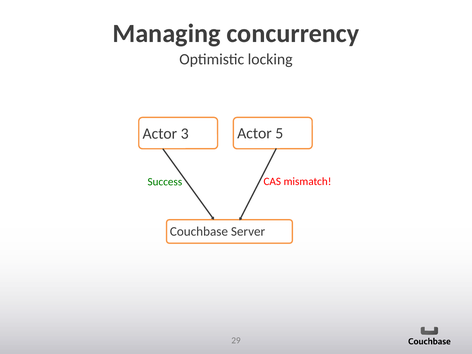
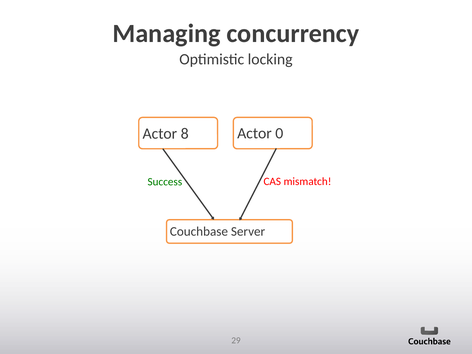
3: 3 -> 8 (185, 134)
5: 5 -> 0 (279, 133)
